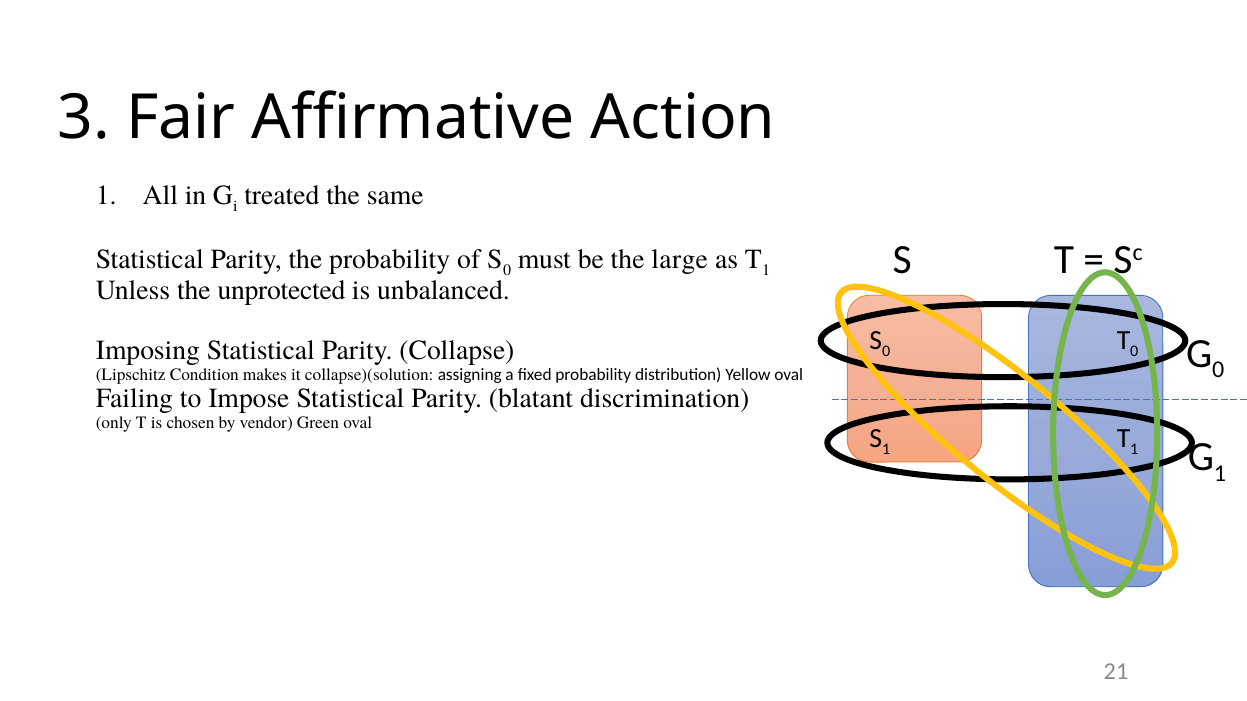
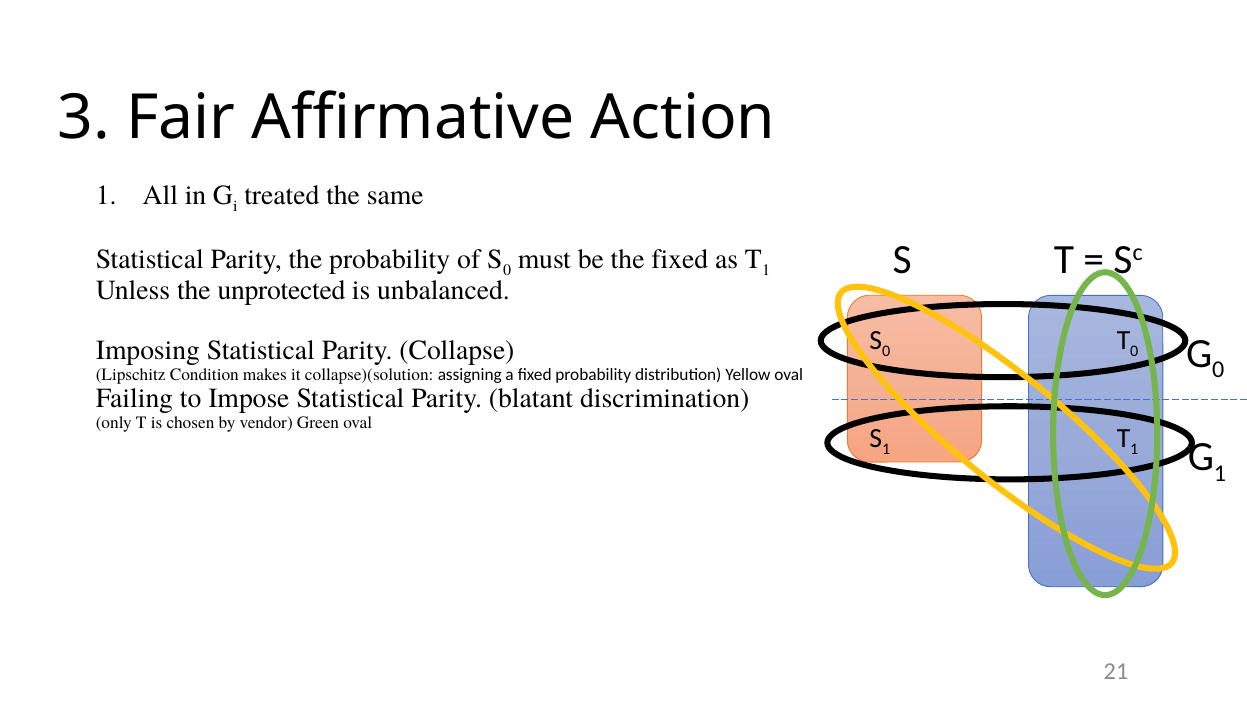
the large: large -> fixed (680, 260)
